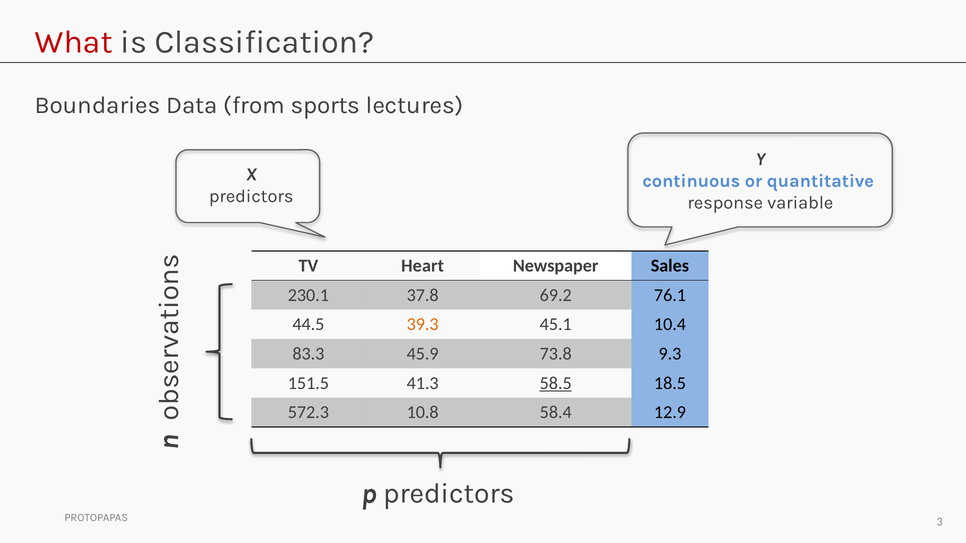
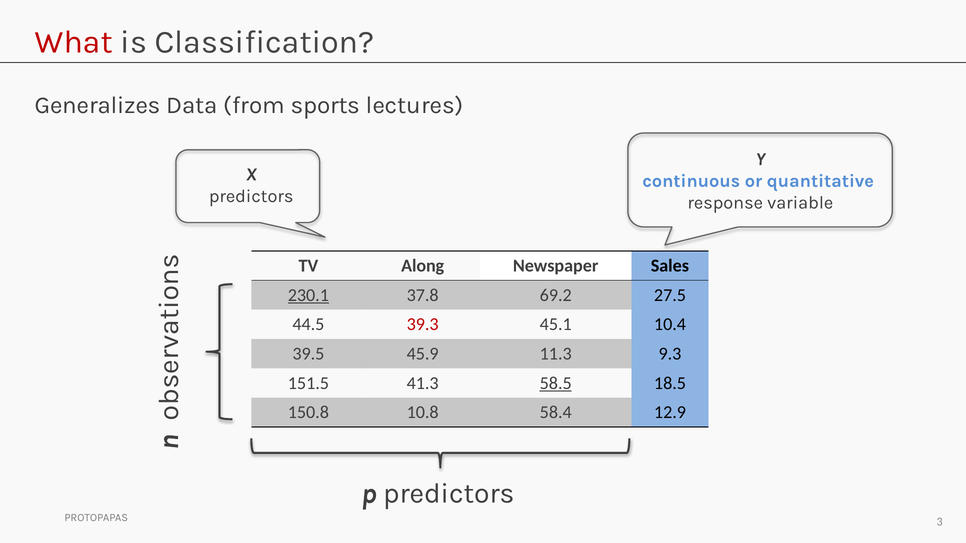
Boundaries: Boundaries -> Generalizes (98, 105)
Heart: Heart -> Along (423, 266)
230.1 underline: none -> present (308, 295)
76.1: 76.1 -> 27.5 (670, 295)
39.3 colour: orange -> red (423, 325)
83.3: 83.3 -> 39.5 (308, 354)
73.8: 73.8 -> 11.3 (556, 354)
572.3: 572.3 -> 150.8 (308, 413)
